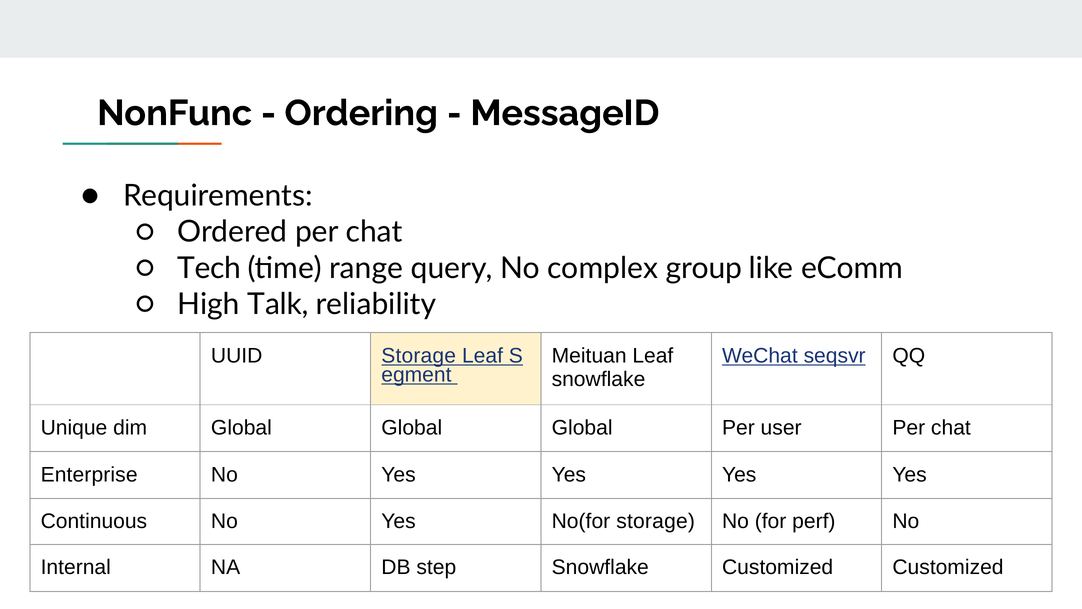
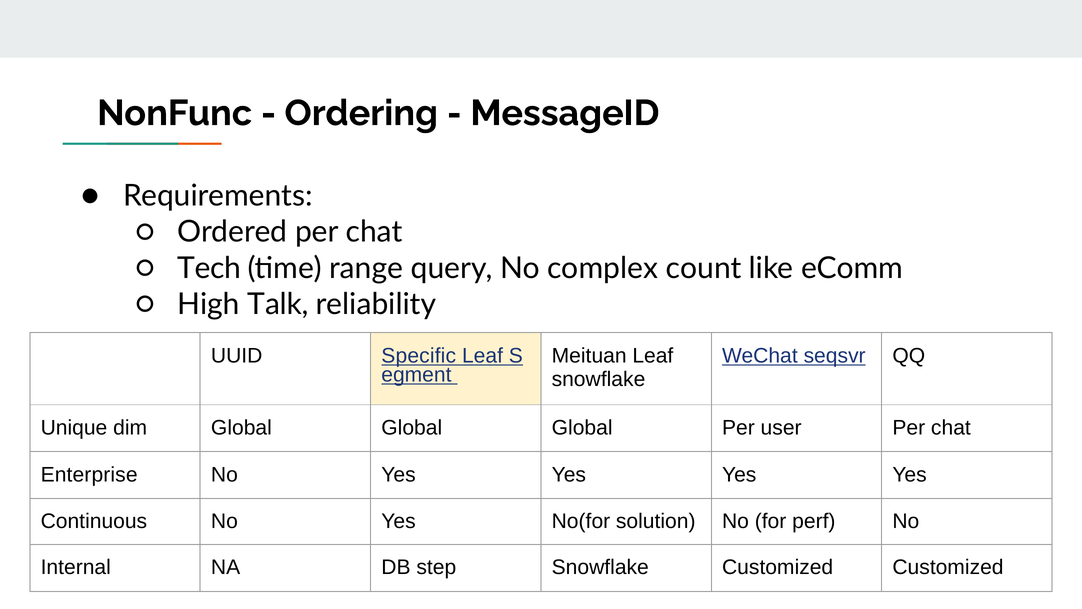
group: group -> count (704, 268)
UUID Storage: Storage -> Specific (419, 355)
No(for storage: storage -> solution (656, 521)
